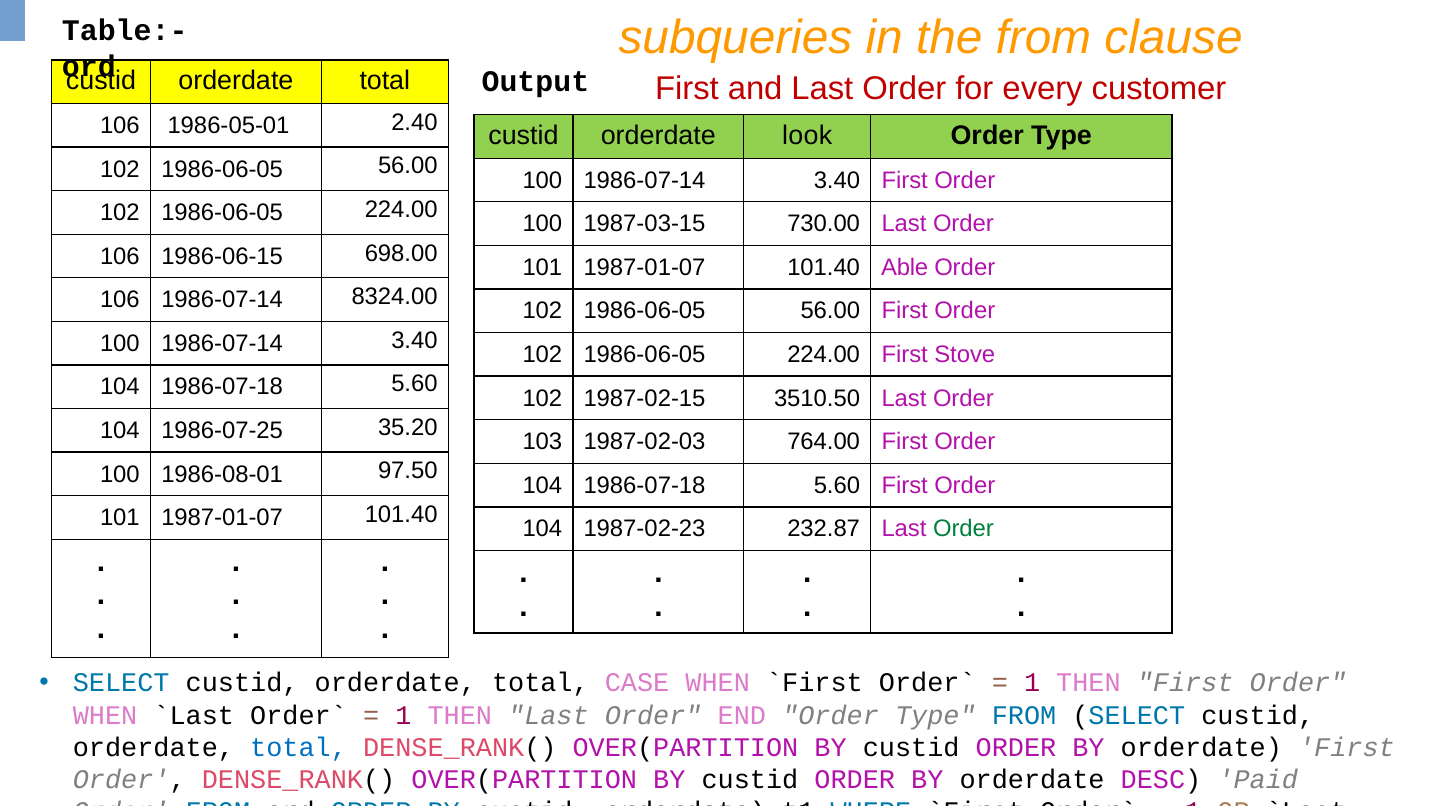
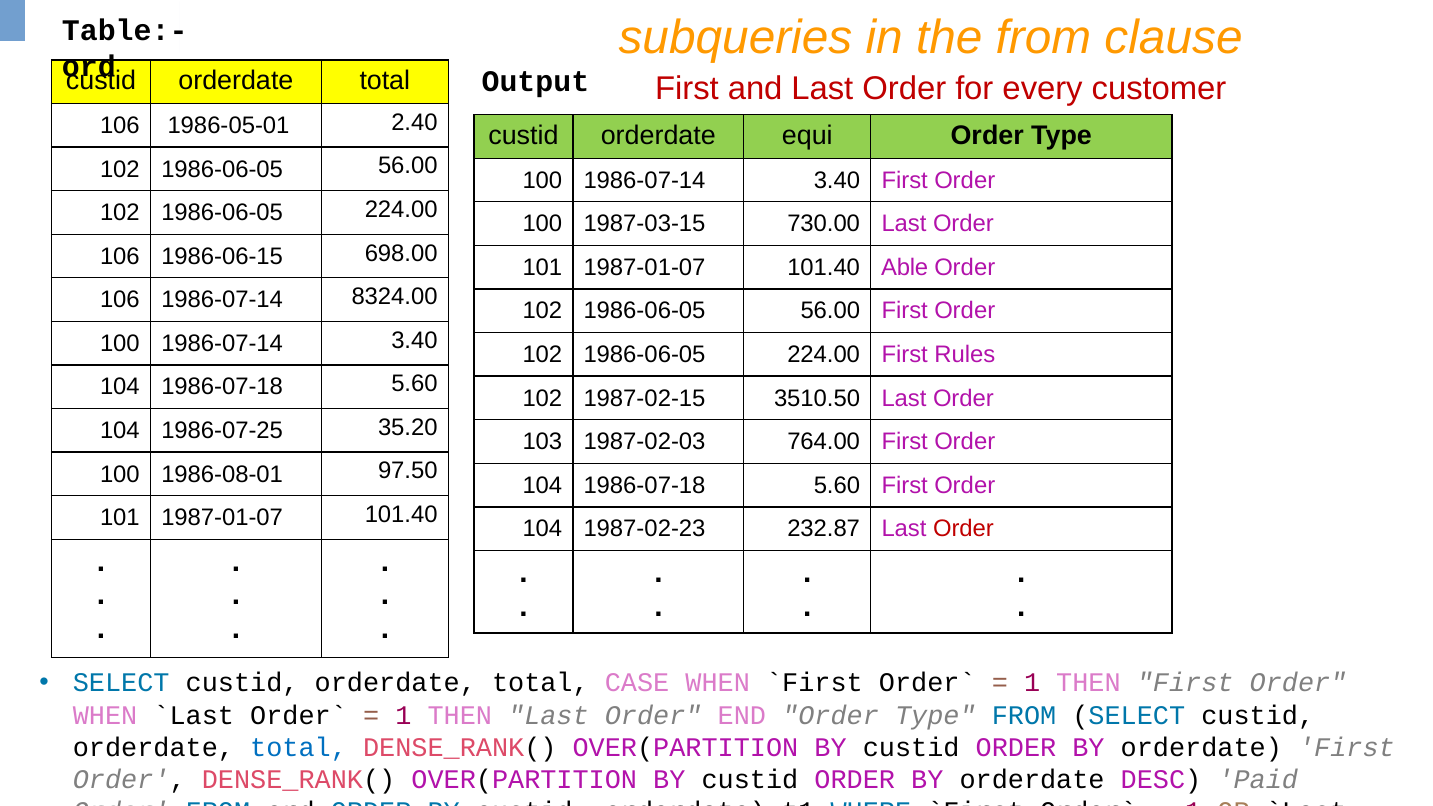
look: look -> equi (807, 136)
Stove: Stove -> Rules (965, 355)
Order colour: green -> red (963, 529)
